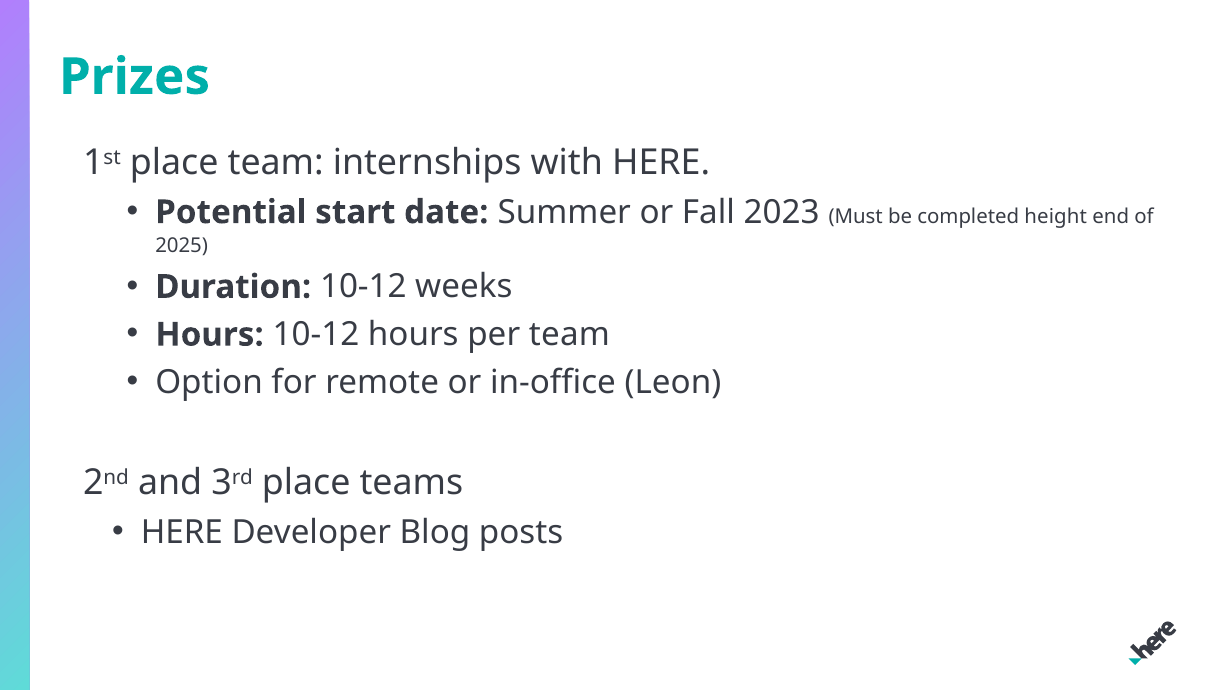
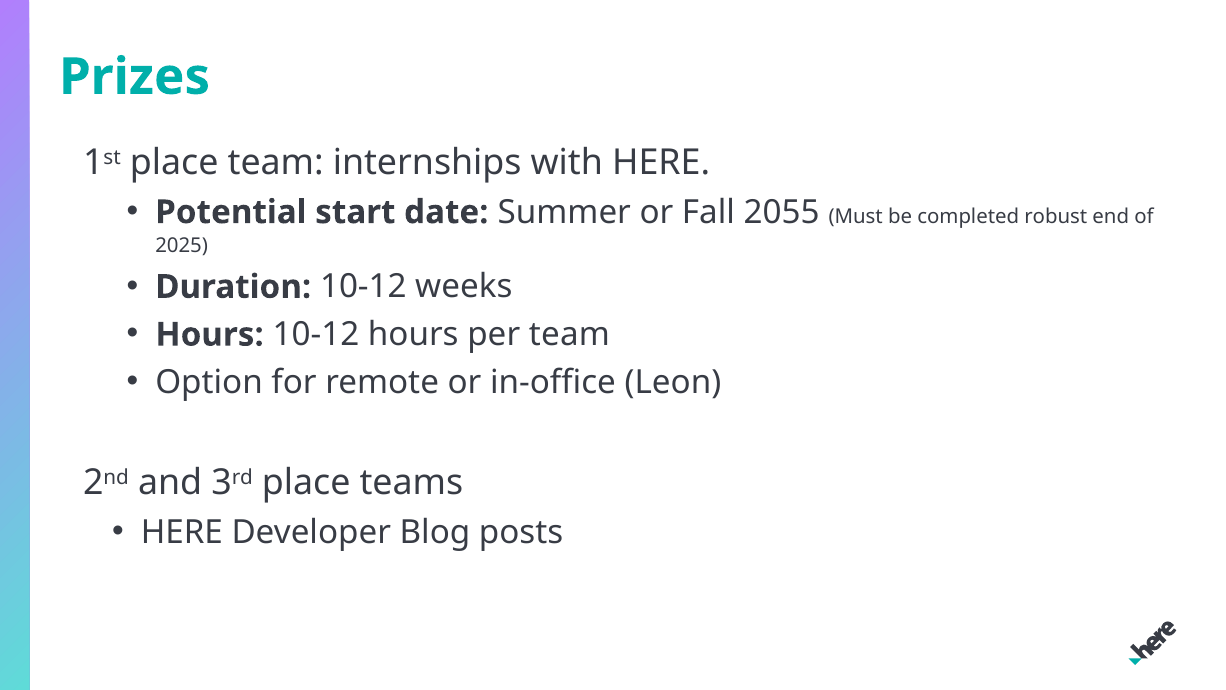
2023: 2023 -> 2055 (782, 212)
height: height -> robust (1056, 216)
